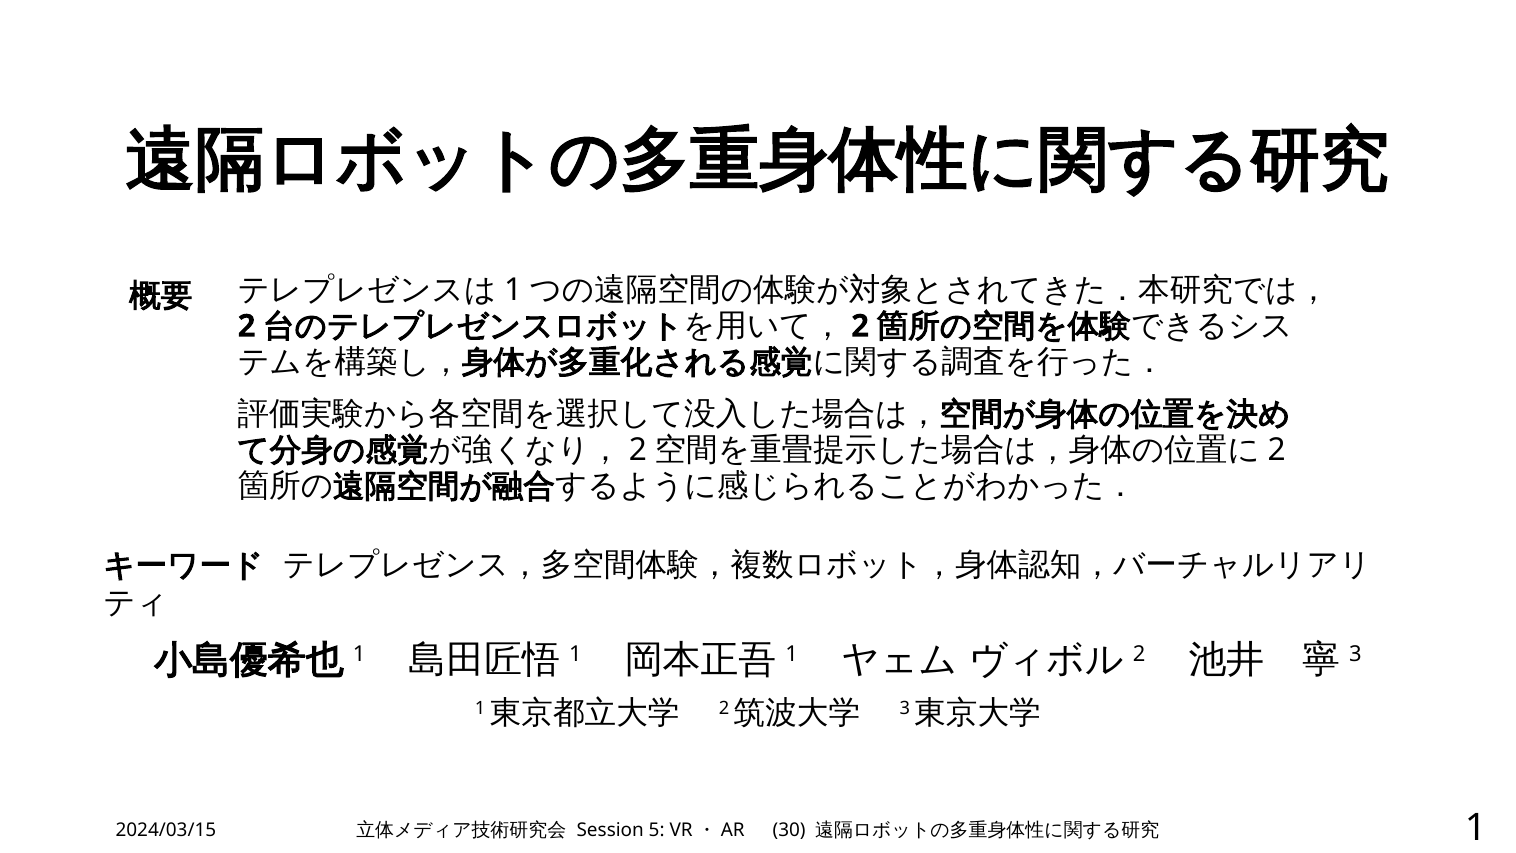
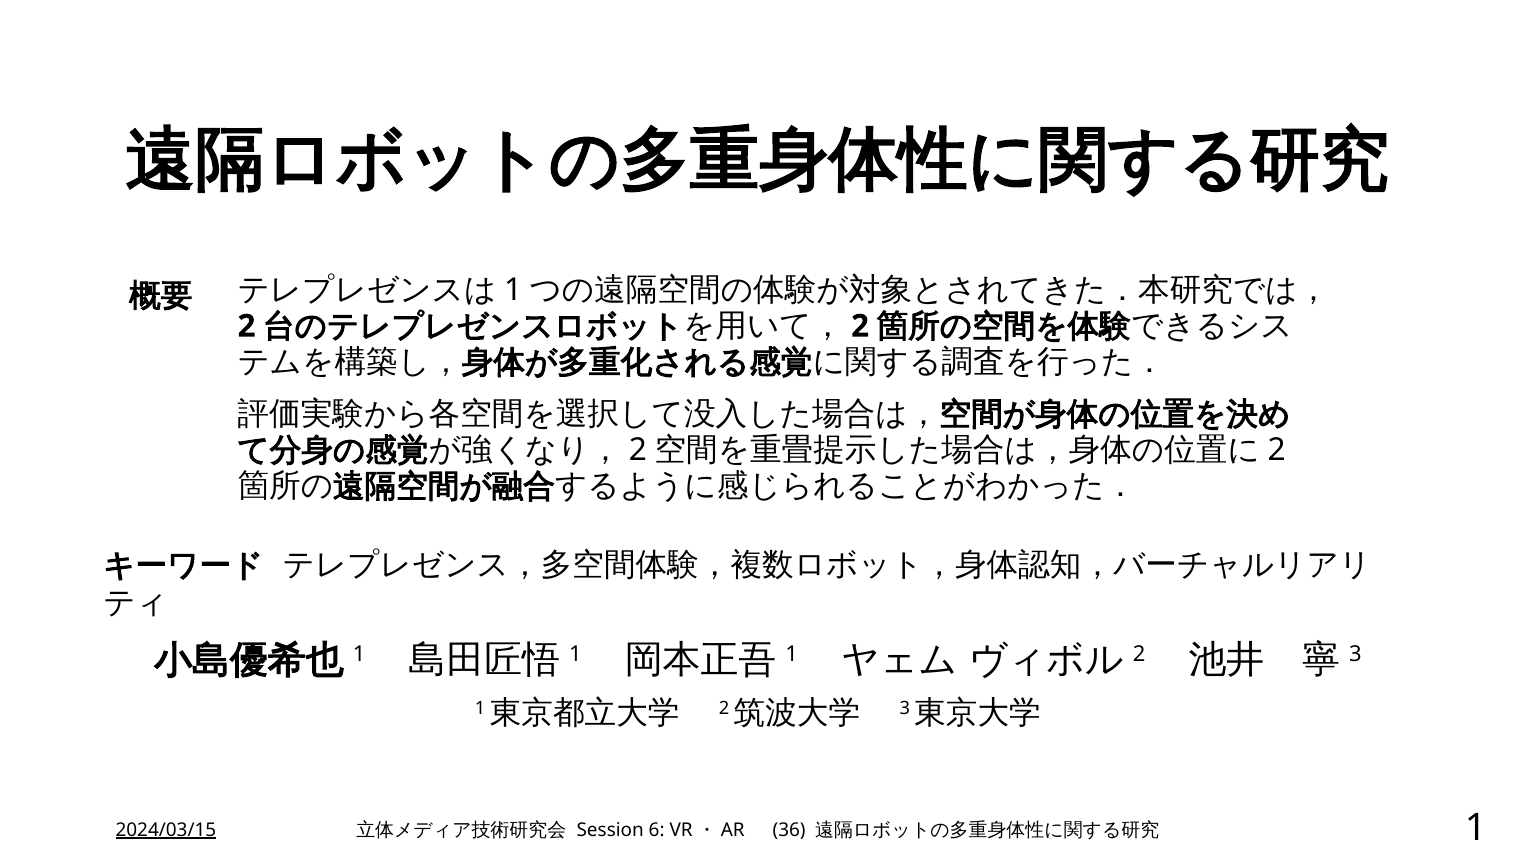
5: 5 -> 6 (657, 830)
30: 30 -> 36 (789, 830)
2024/03/15 underline: none -> present (166, 830)
